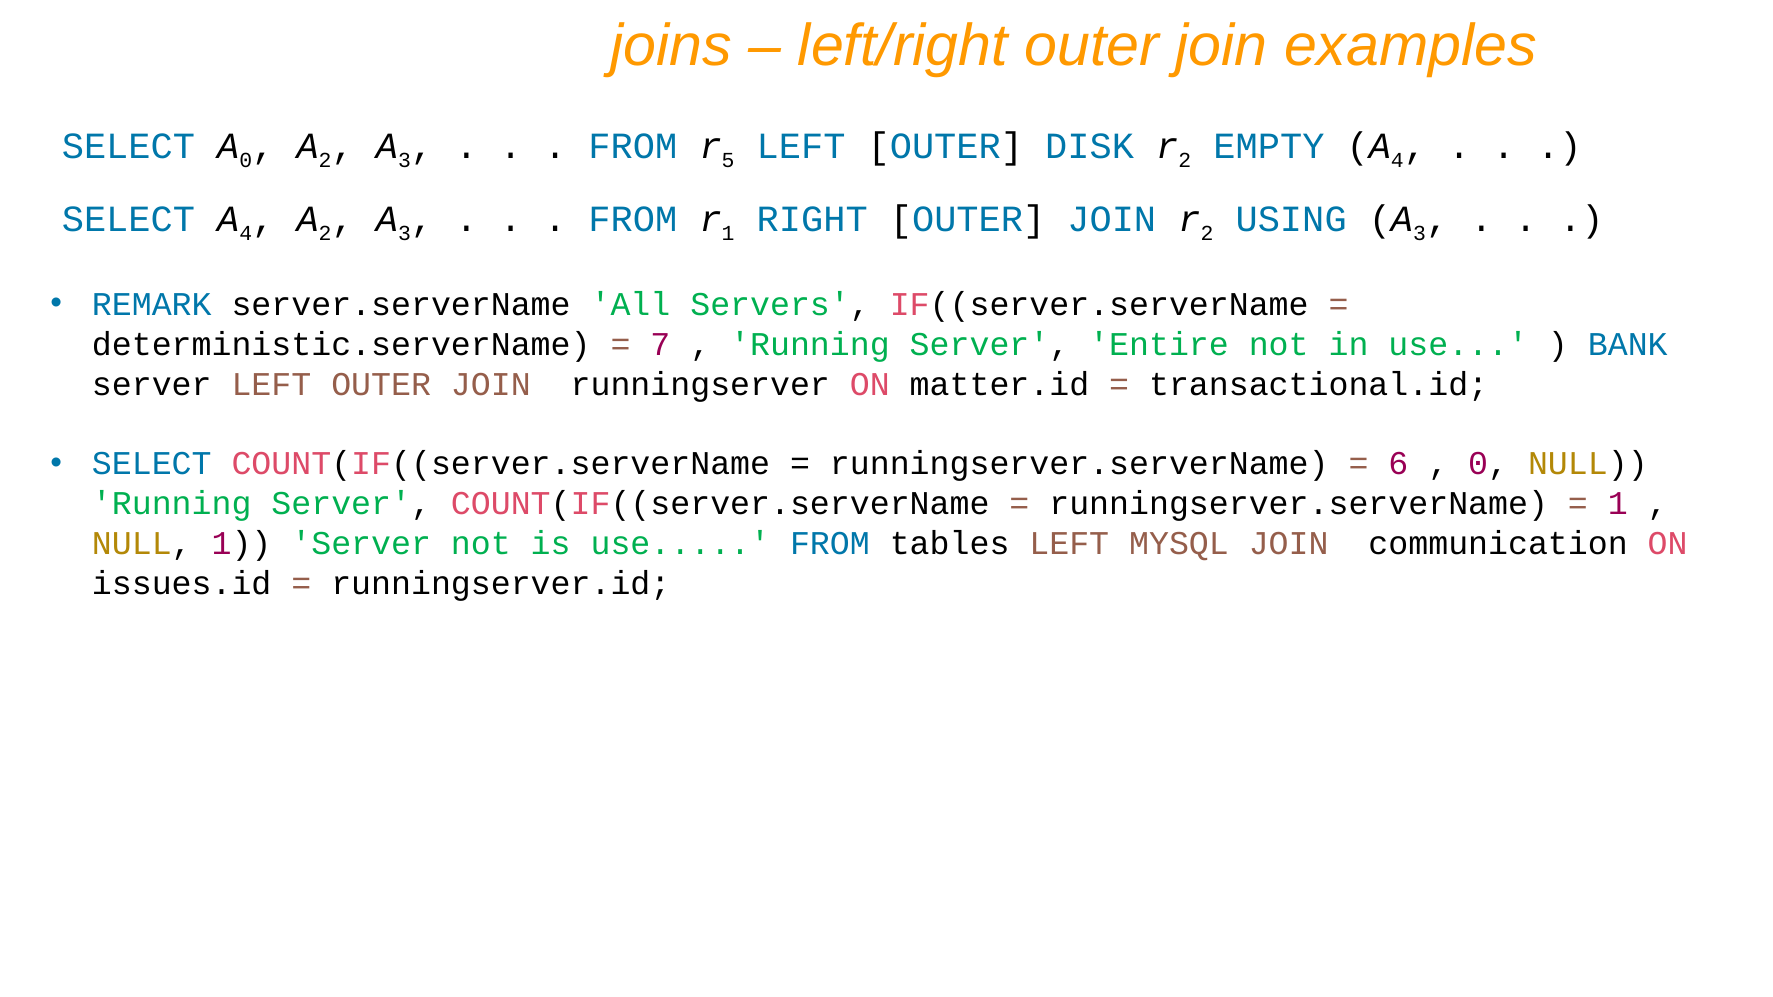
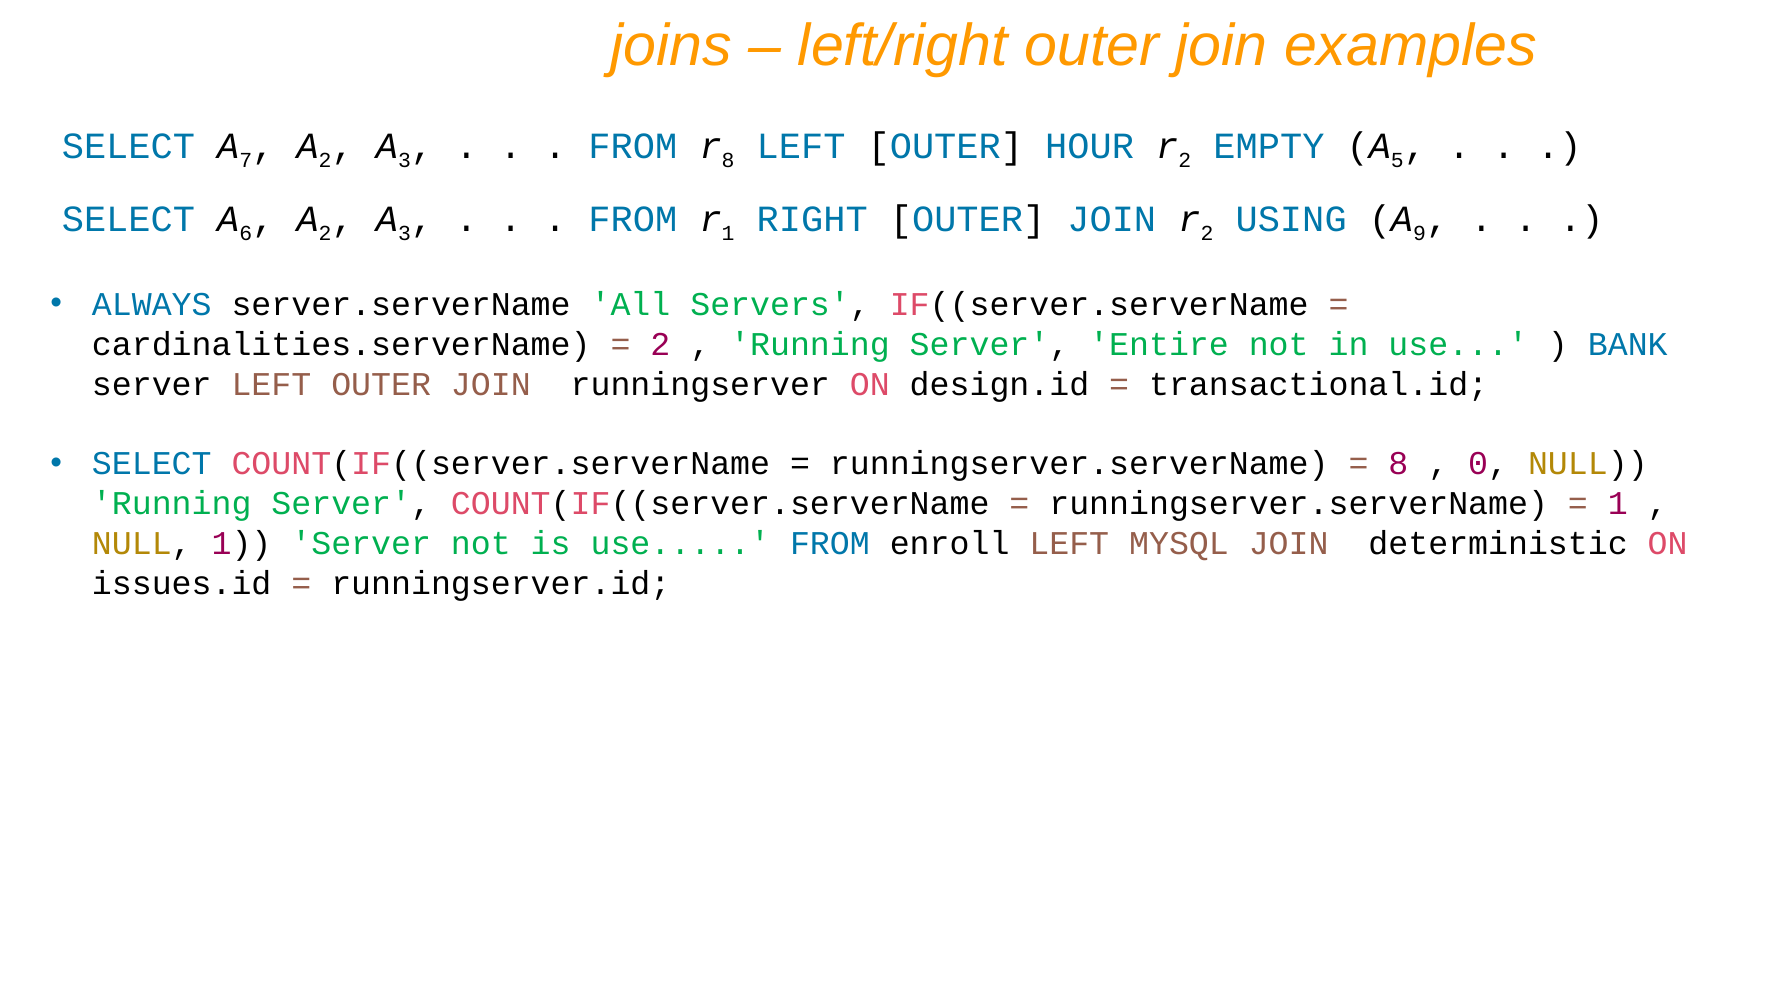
0: 0 -> 7 (246, 161)
5: 5 -> 8 (728, 161)
DISK: DISK -> HOUR (1090, 146)
4: 4 -> 5 (1397, 161)
4: 4 -> 6 (246, 233)
3: 3 -> 9 (1420, 233)
REMARK: REMARK -> ALWAYS (152, 304)
deterministic.serverName: deterministic.serverName -> cardinalities.serverName (341, 344)
7: 7 -> 2 (660, 344)
matter.id: matter.id -> design.id (999, 384)
6: 6 -> 8 (1398, 464)
tables: tables -> enroll (950, 544)
communication: communication -> deterministic (1498, 544)
